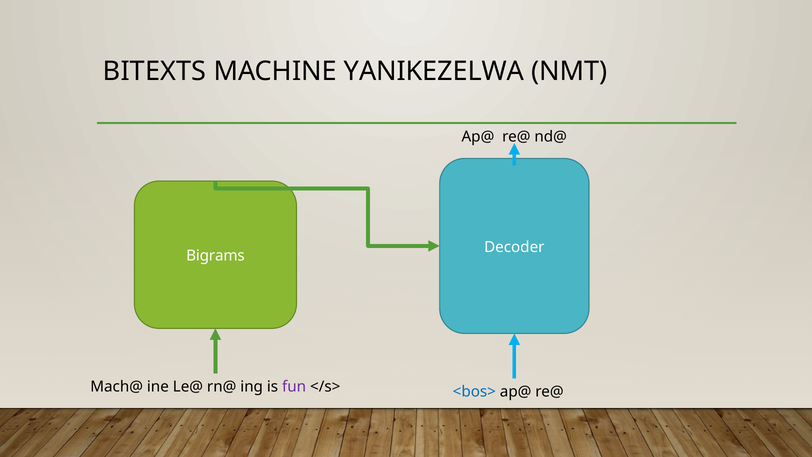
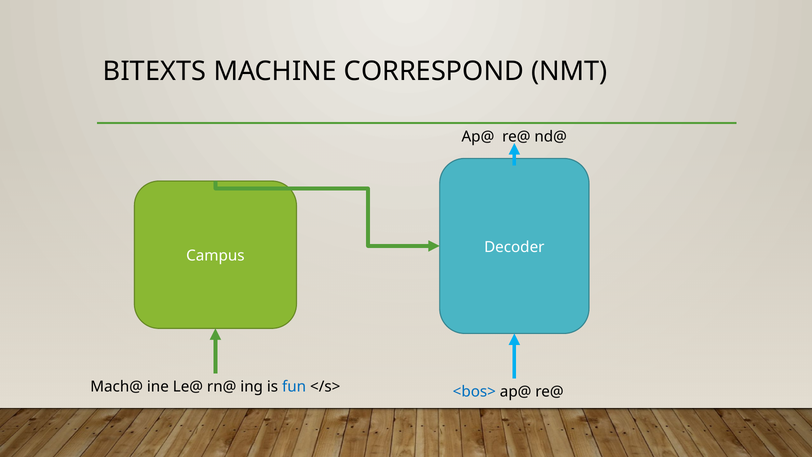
YANIKEZELWA: YANIKEZELWA -> CORRESPOND (434, 71)
Bigrams: Bigrams -> Campus (215, 256)
fun colour: purple -> blue (294, 387)
